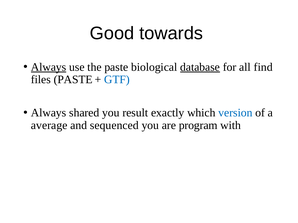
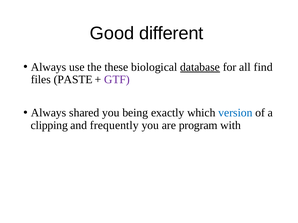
towards: towards -> different (171, 33)
Always underline: present -> none (49, 67)
the paste: paste -> these (116, 67)
GTF colour: blue -> purple (117, 80)
result: result -> being (135, 113)
average: average -> clipping (49, 126)
sequenced: sequenced -> frequently (114, 126)
